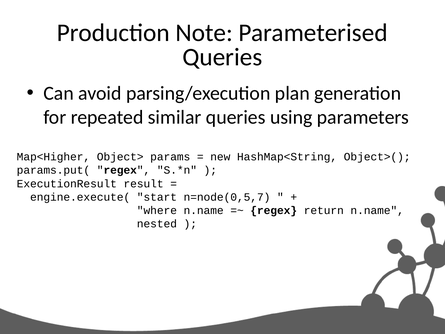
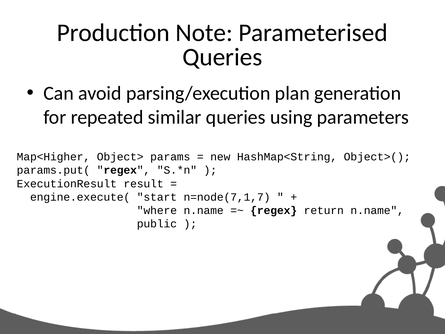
n=node(0,5,7: n=node(0,5,7 -> n=node(7,1,7 (227, 197)
nested: nested -> public (157, 224)
